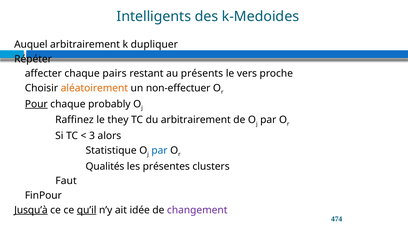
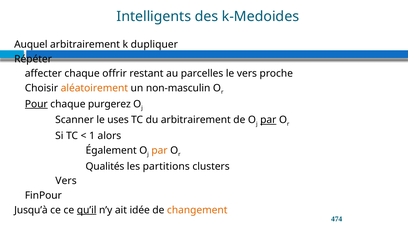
pairs: pairs -> offrir (115, 74)
présents: présents -> parcelles (202, 74)
non-effectuer: non-effectuer -> non-masculin (178, 88)
probably: probably -> purgerez (109, 104)
Raffinez: Raffinez -> Scanner (75, 120)
they: they -> uses (118, 120)
par underline: none -> present (268, 120)
3: 3 -> 1 (92, 136)
Statistique: Statistique -> Également (111, 151)
par colour: blue -> orange (159, 151)
présentes: présentes -> partitions (166, 167)
Faut: Faut -> Vers (66, 181)
Jusqu’à underline: present -> none (31, 210)
changement colour: purple -> orange (197, 210)
